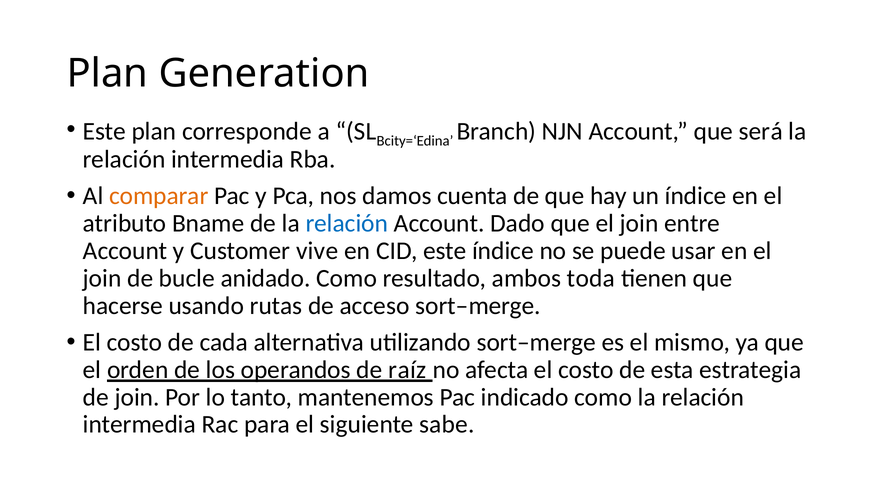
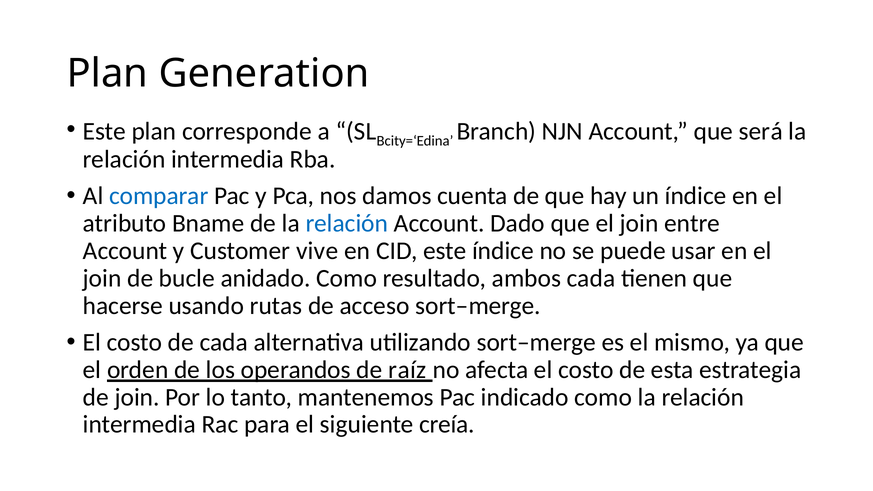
comparar colour: orange -> blue (159, 196)
ambos toda: toda -> cada (591, 278)
sabe: sabe -> creía (447, 425)
